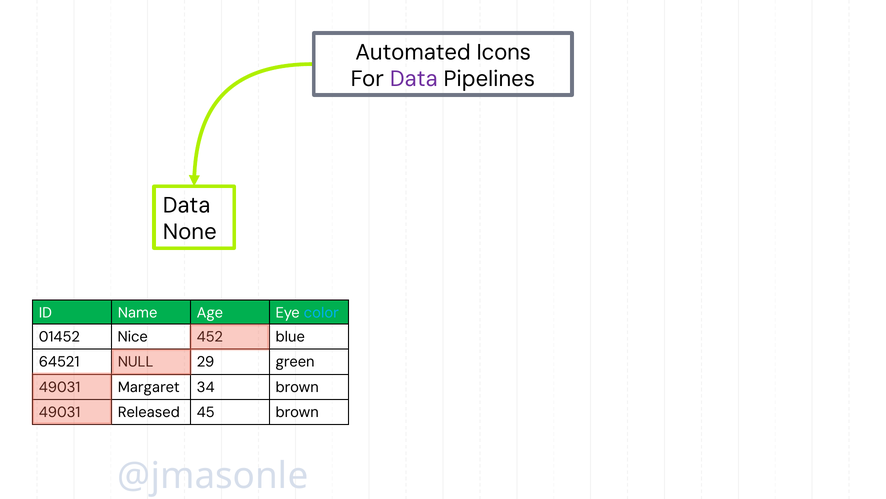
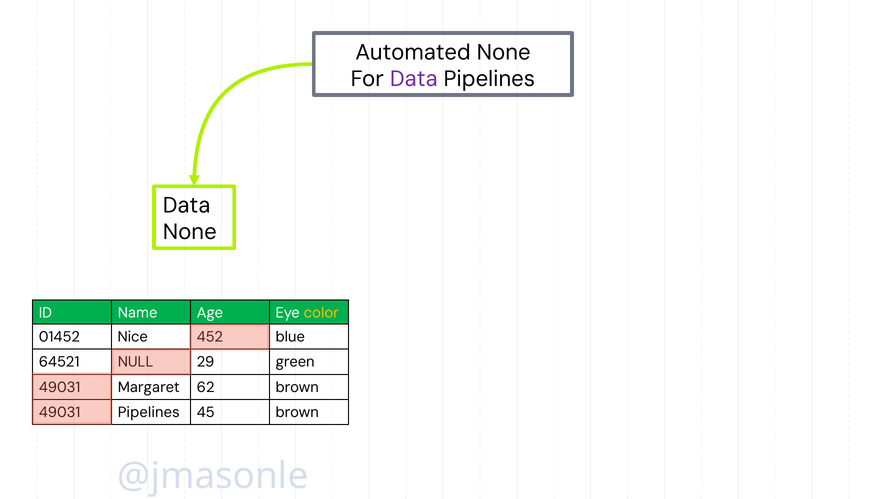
Automated Icons: Icons -> None (504, 52)
color colour: light blue -> yellow (321, 313)
34: 34 -> 62 (206, 387)
Released: Released -> Pipelines (149, 412)
